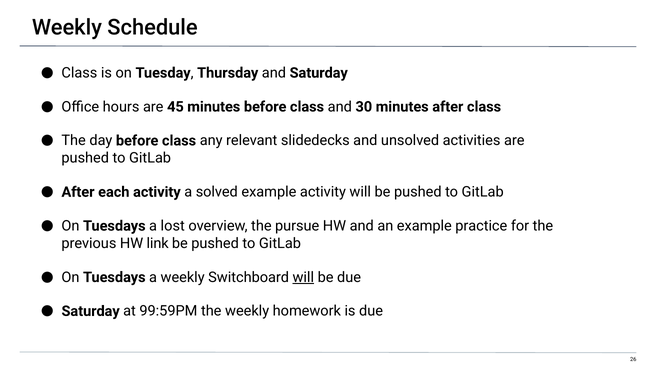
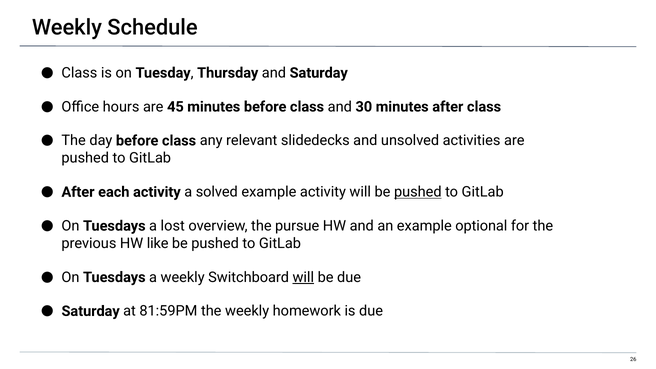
pushed underline: none -> present (418, 192)
practice: practice -> optional (481, 226)
link: link -> like (158, 243)
99:59PM: 99:59PM -> 81:59PM (168, 311)
